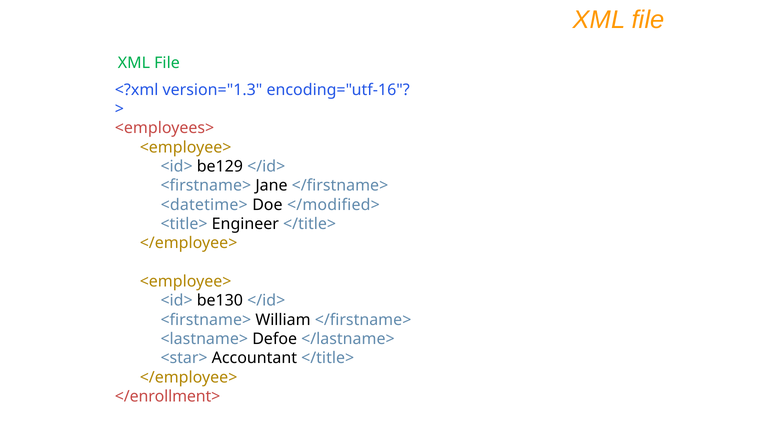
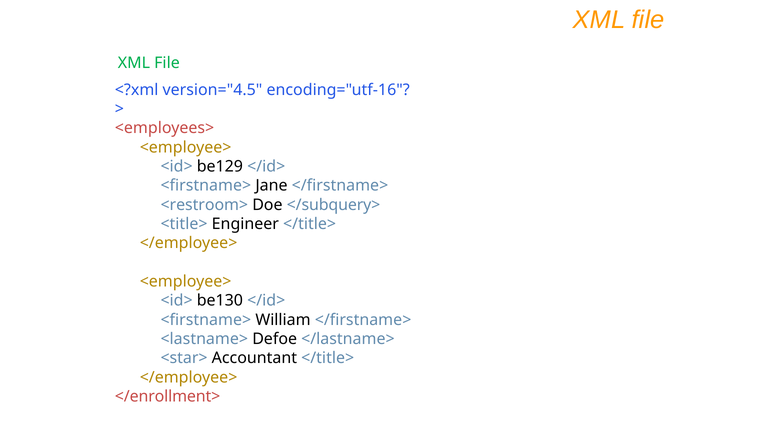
version="1.3: version="1.3 -> version="4.5 (212, 90)
<datetime>: <datetime> -> <restroom> (204, 205)
</modified>: </modified> -> </subquery> (334, 205)
